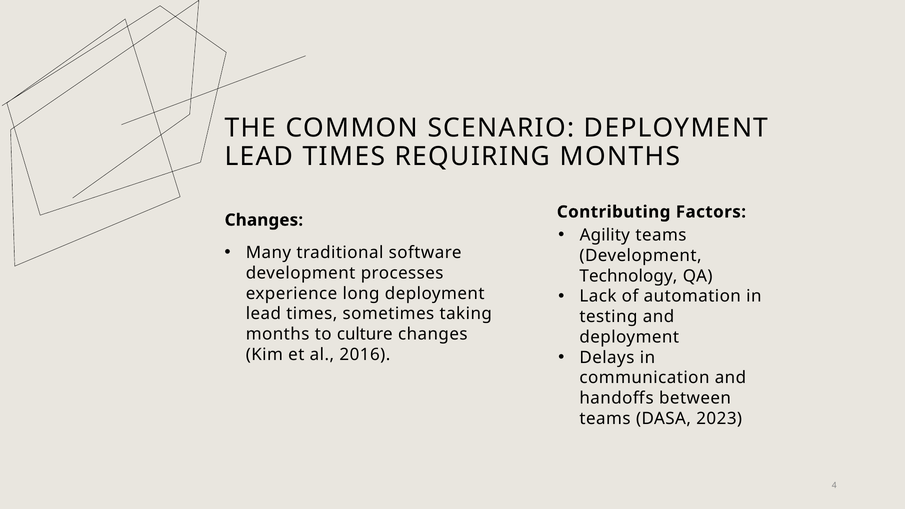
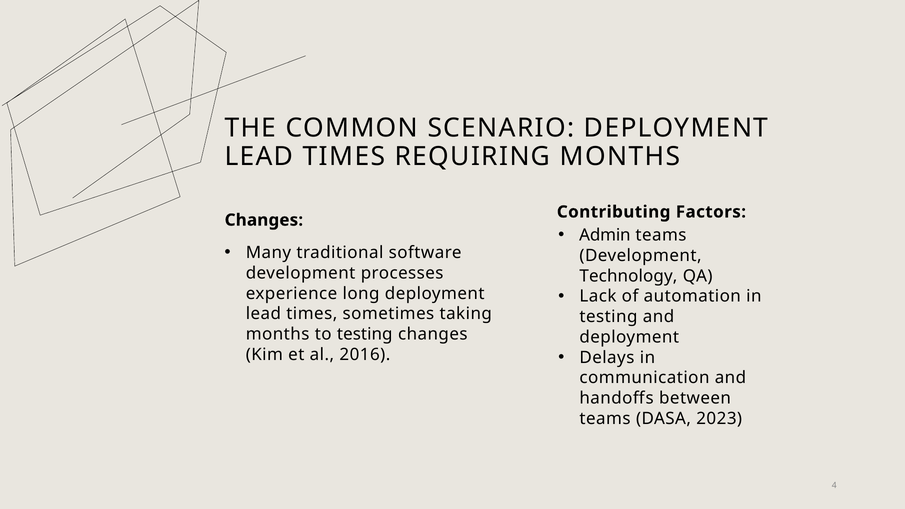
Agility: Agility -> Admin (605, 235)
to culture: culture -> testing (365, 334)
